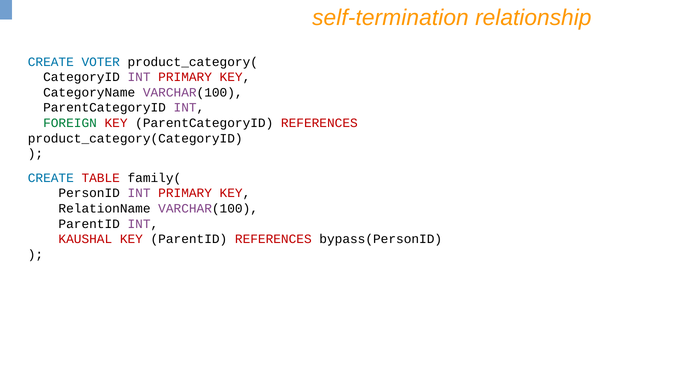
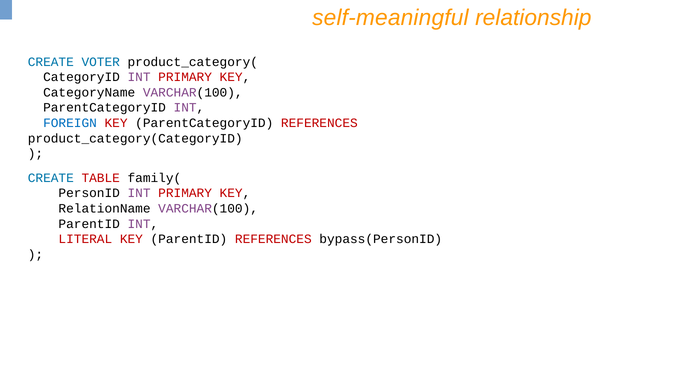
self-termination: self-termination -> self-meaningful (390, 18)
FOREIGN colour: green -> blue (70, 123)
KAUSHAL: KAUSHAL -> LITERAL (85, 240)
